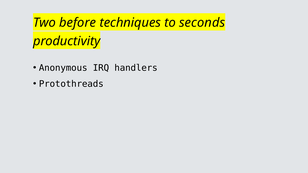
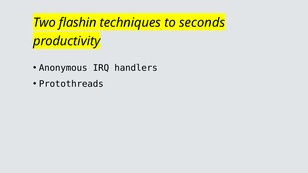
before: before -> flashin (78, 23)
